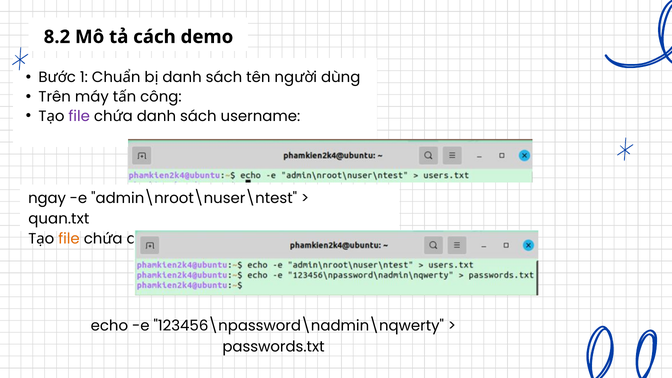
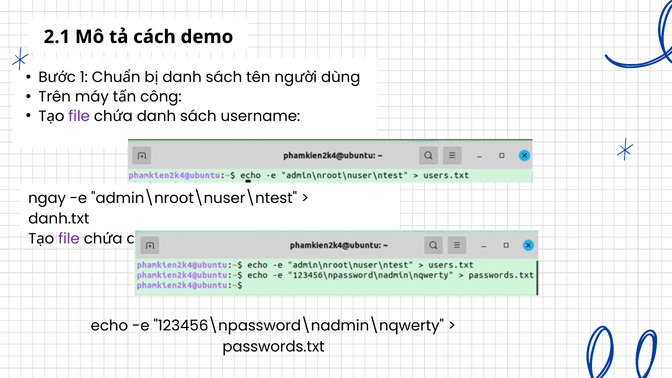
8.2: 8.2 -> 2.1 (57, 37)
quan.txt: quan.txt -> danh.txt (59, 219)
file colour: orange -> purple (69, 239)
